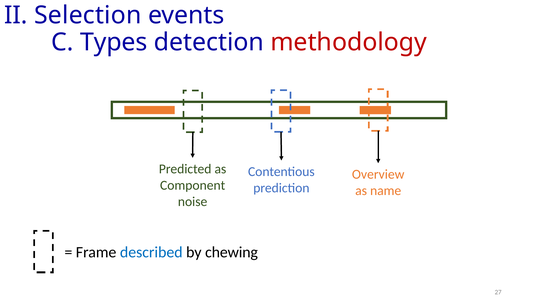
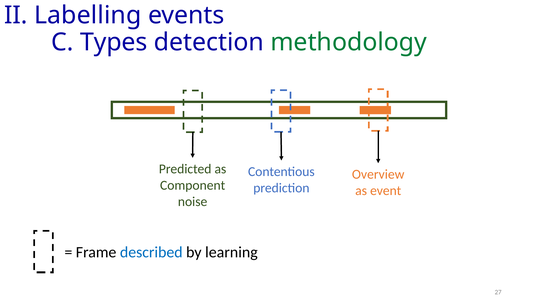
Selection: Selection -> Labelling (88, 15)
methodology colour: red -> green (349, 42)
name: name -> event (386, 190)
chewing: chewing -> learning (231, 252)
